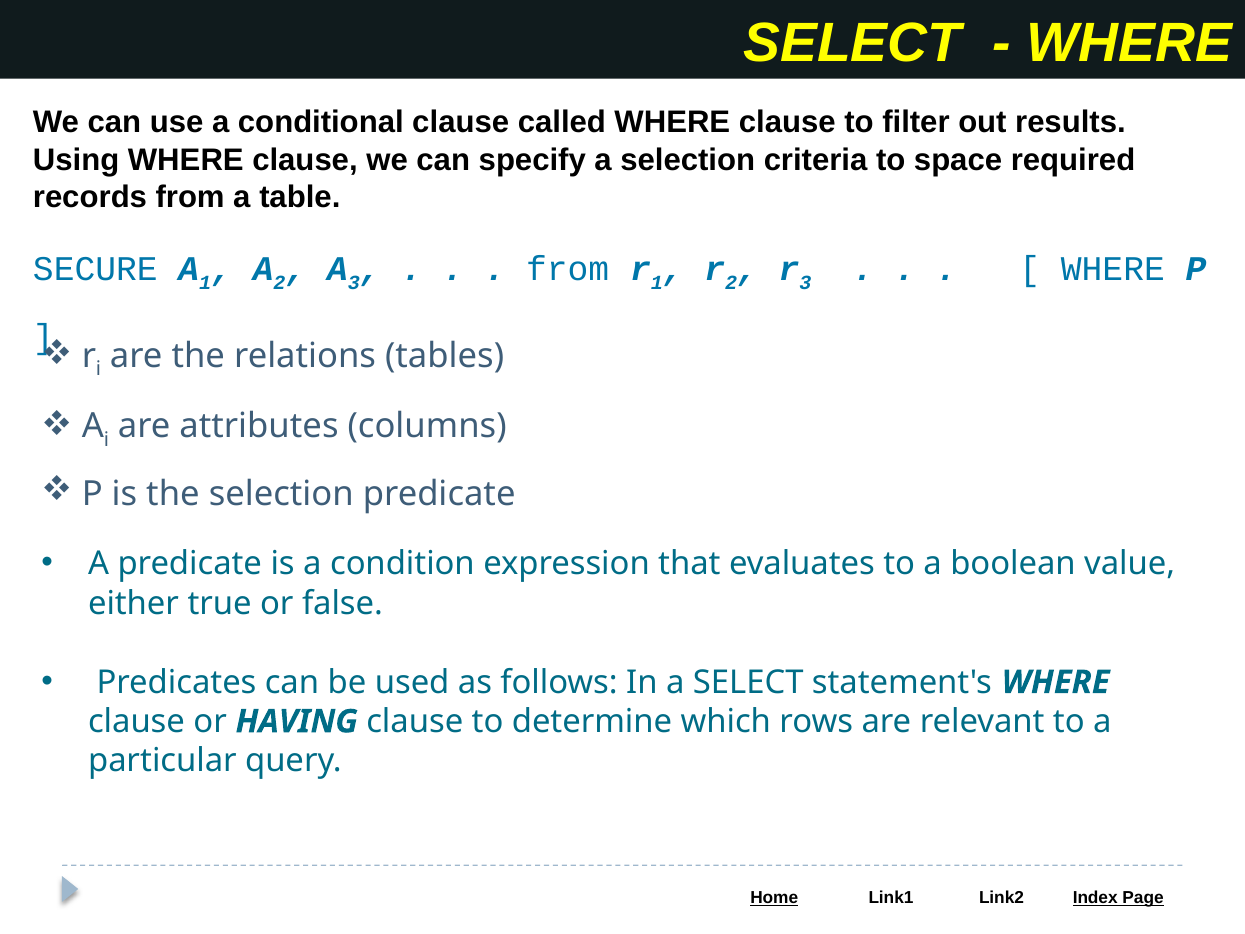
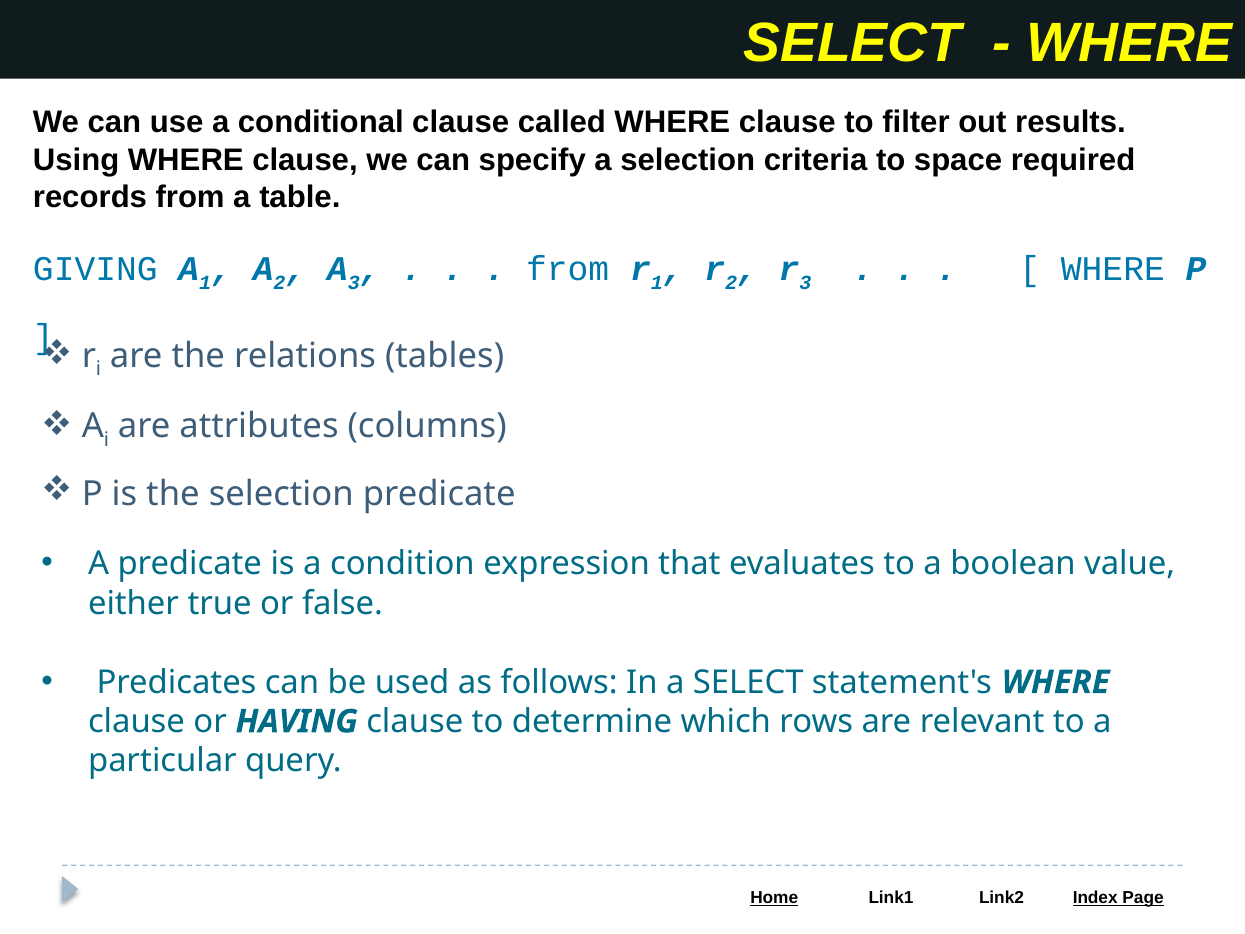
SECURE: SECURE -> GIVING (95, 269)
